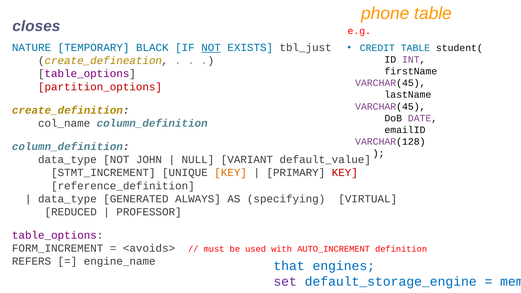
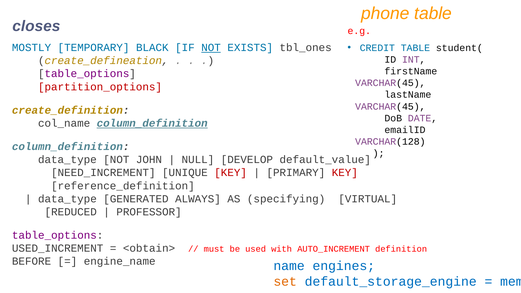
NATURE: NATURE -> MOSTLY (32, 48)
tbl_just: tbl_just -> tbl_ones (306, 48)
column_definition underline: none -> present (152, 123)
VARIANT: VARIANT -> DEVELOP (247, 160)
STMT_INCREMENT: STMT_INCREMENT -> NEED_INCREMENT (103, 173)
KEY colour: orange -> red (231, 173)
FORM_INCREMENT: FORM_INCREMENT -> USED_INCREMENT (58, 248)
<avoids>: <avoids> -> <obtain> (149, 248)
REFERS: REFERS -> BEFORE (32, 261)
that: that -> name (289, 266)
set colour: purple -> orange (285, 281)
